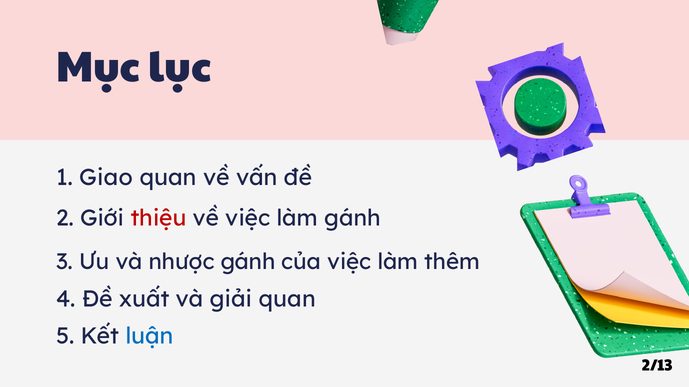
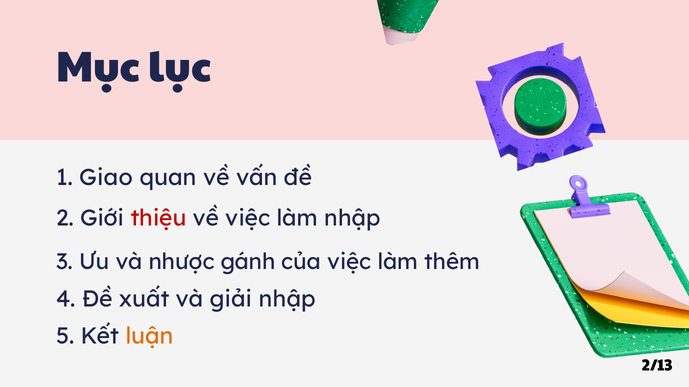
làm gánh: gánh -> nhập (353, 219)
giải quan: quan -> nhập (287, 300)
luận colour: blue -> orange (149, 337)
